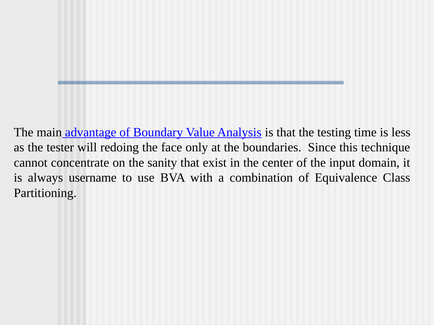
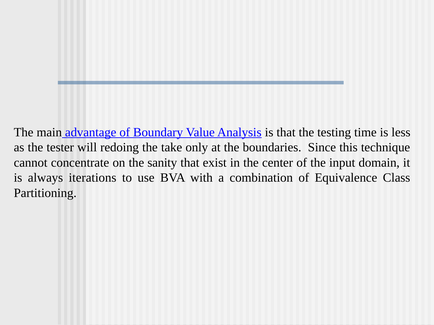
face: face -> take (172, 148)
username: username -> iterations (93, 178)
